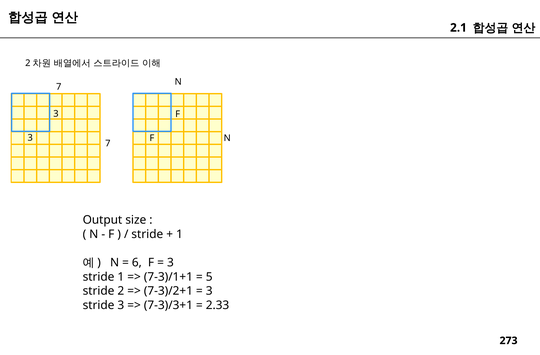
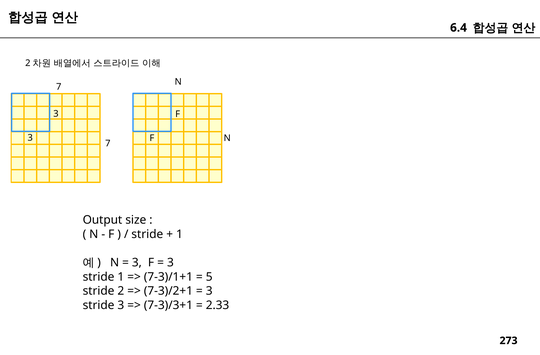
2.1: 2.1 -> 6.4 (458, 28)
6: 6 -> 3 (137, 262)
